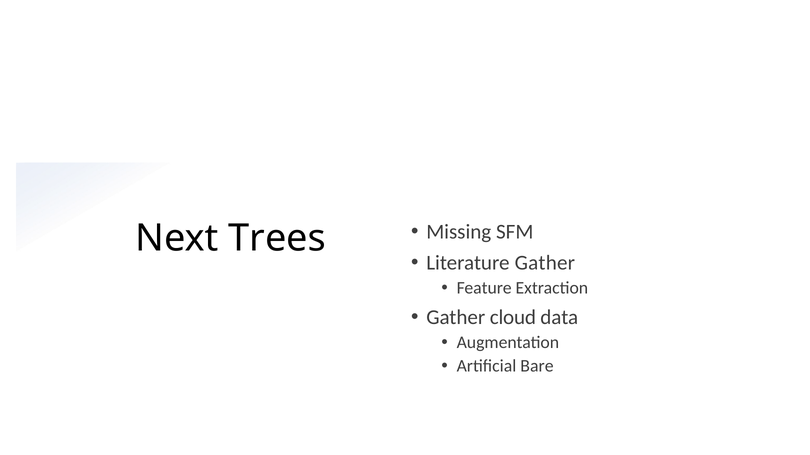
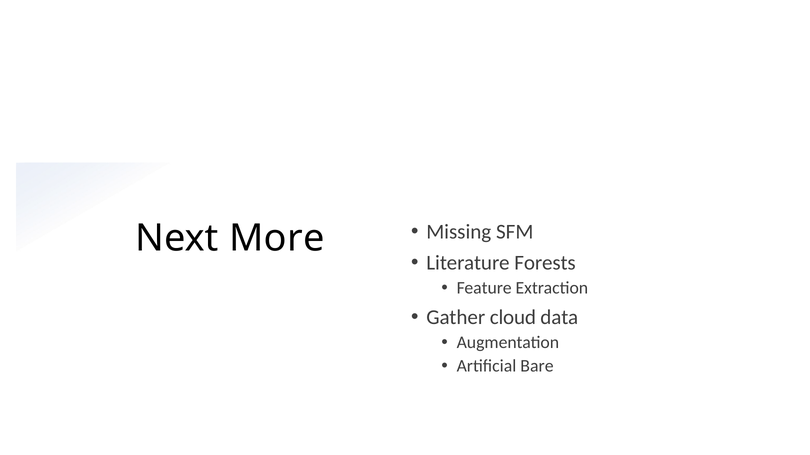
Trees: Trees -> More (277, 239)
Literature Gather: Gather -> Forests (545, 263)
